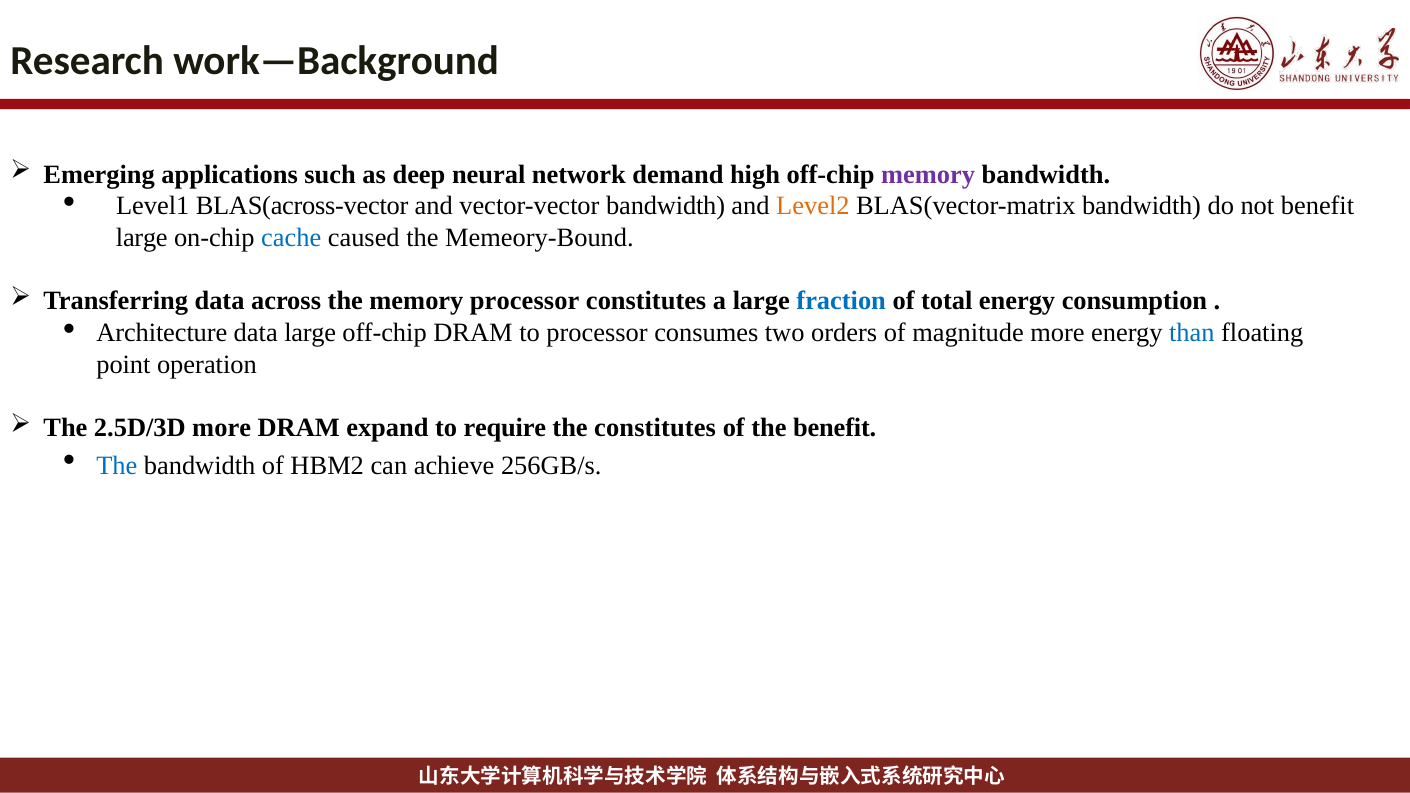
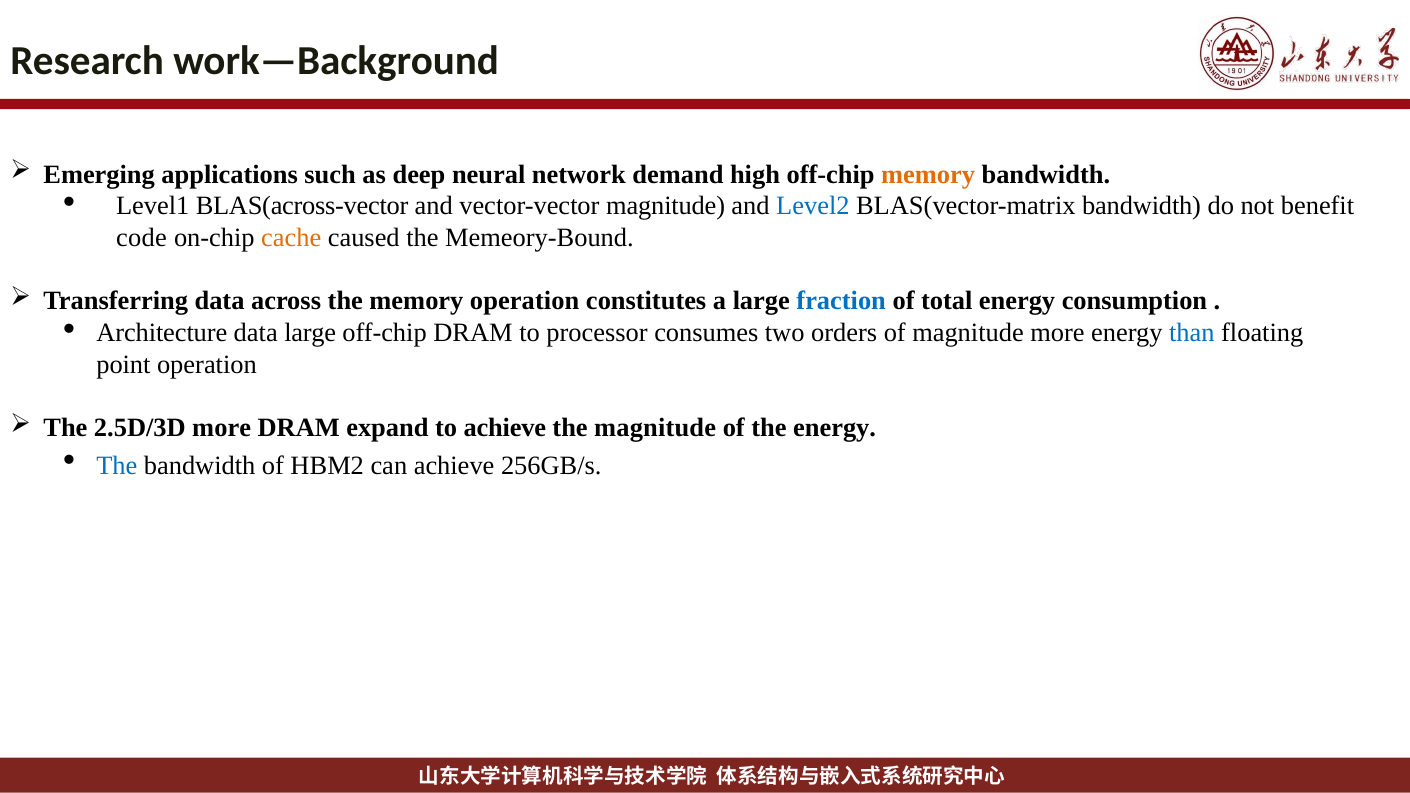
memory colour: purple -> orange (928, 174)
vector-vector bandwidth: bandwidth -> magnitude (666, 206)
Level2 colour: orange -> blue (813, 206)
large: large -> code (142, 238)
cache colour: blue -> orange (291, 238)
memory processor: processor -> operation (525, 301)
to require: require -> achieve (505, 428)
the constitutes: constitutes -> magnitude (655, 428)
the benefit: benefit -> energy (835, 428)
